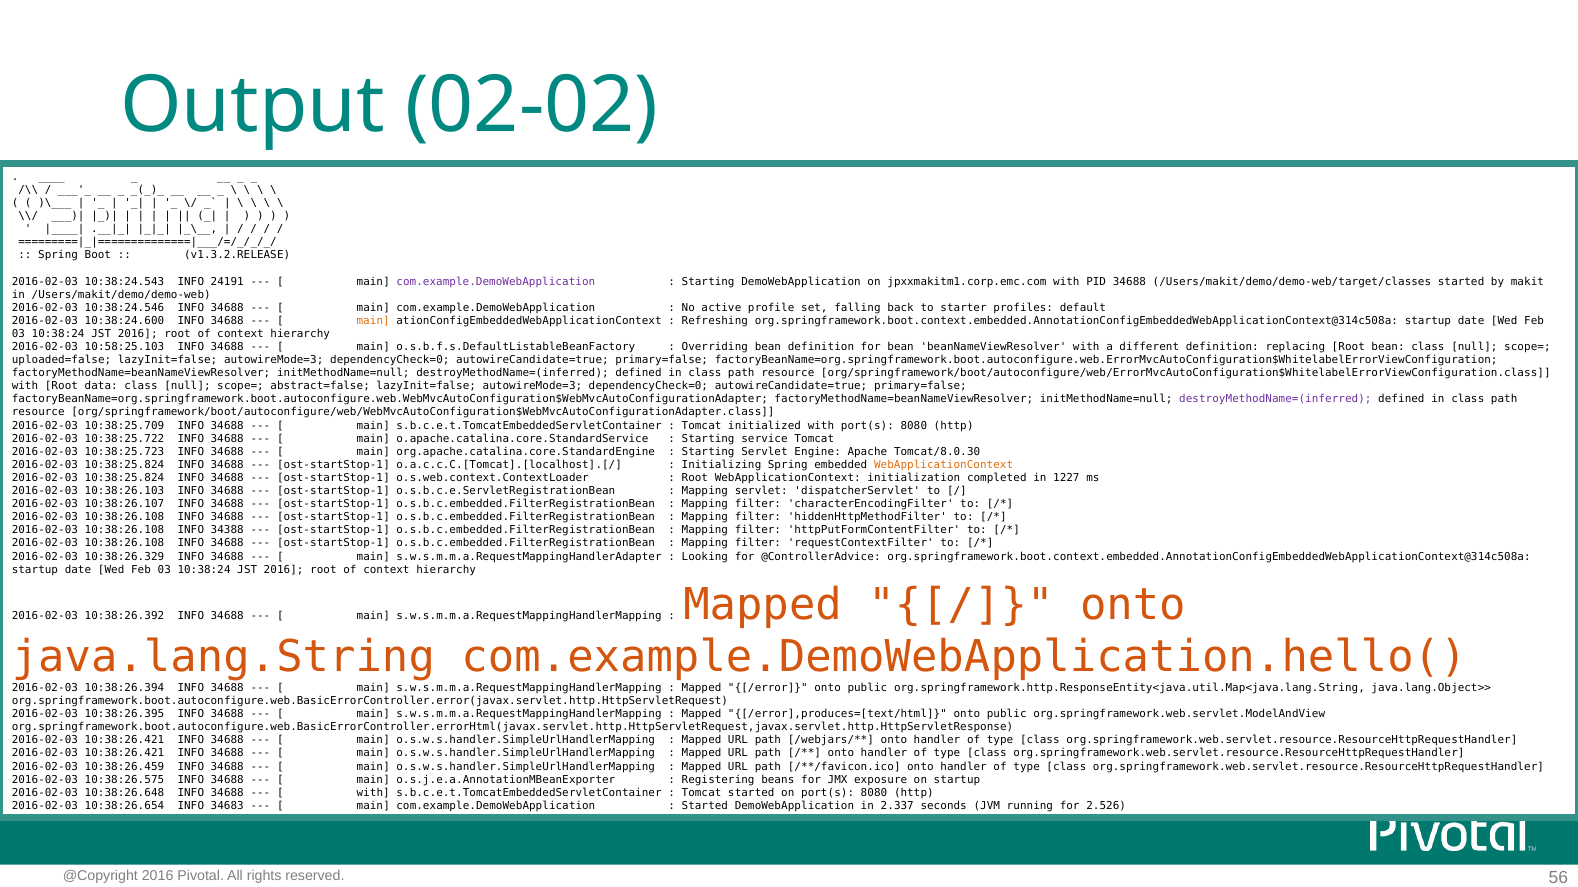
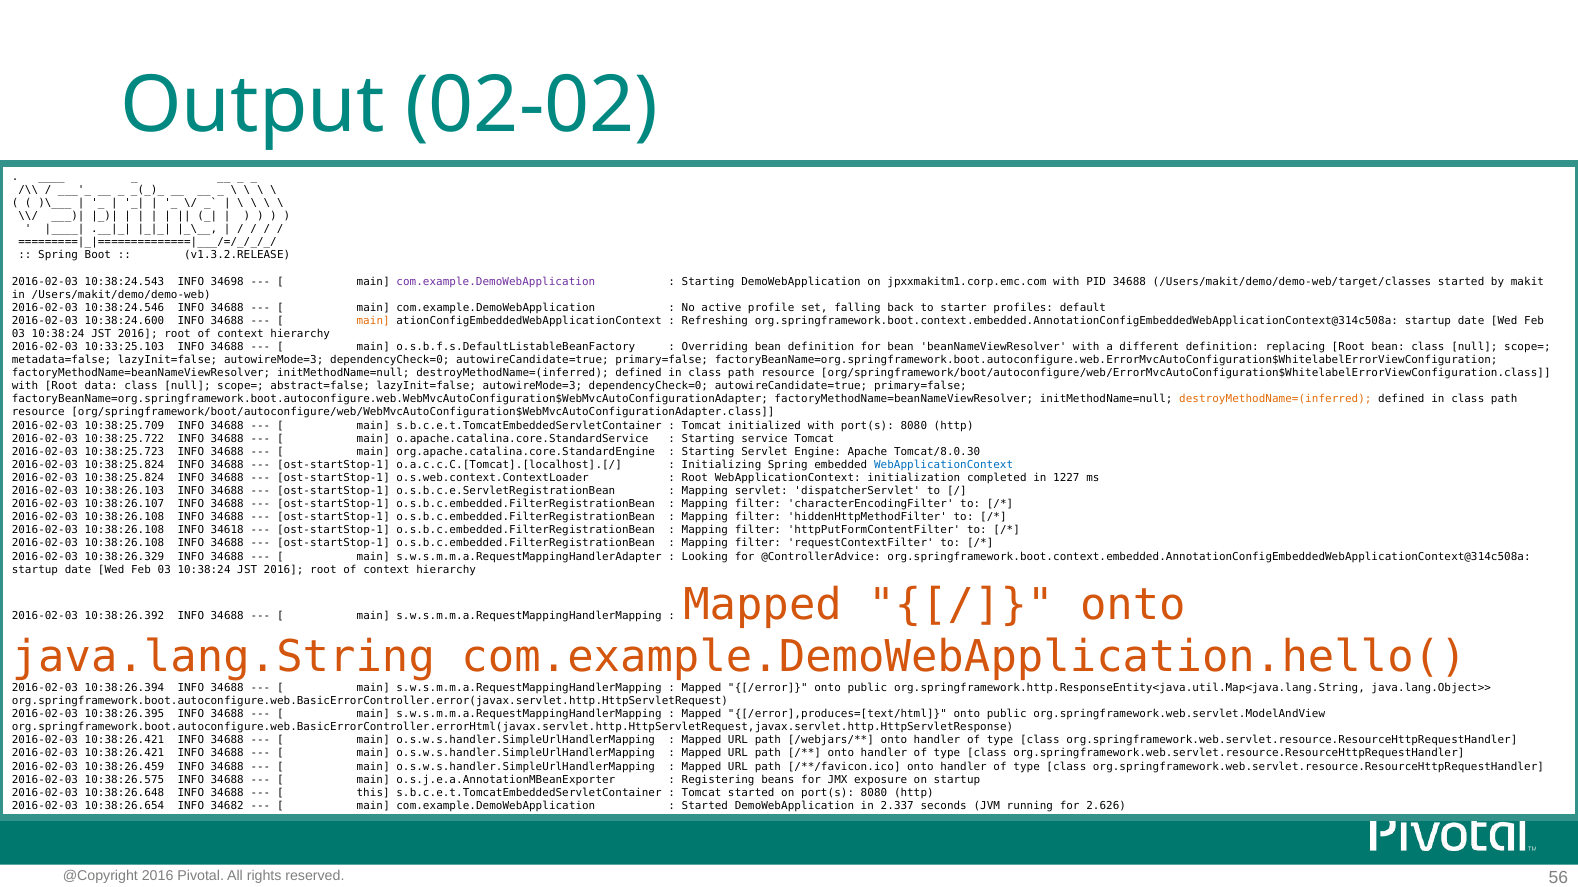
24191: 24191 -> 34698 (227, 282)
10:58:25.103: 10:58:25.103 -> 10:33:25.103 (124, 347)
uploaded=false: uploaded=false -> metadata=false (62, 360)
destroyMethodName=(inferred colour: purple -> orange (1275, 400)
WebApplicationContext colour: orange -> blue (944, 465)
34388: 34388 -> 34618 (227, 531)
with: with -> this (373, 793)
34683: 34683 -> 34682 (227, 806)
2.526: 2.526 -> 2.626 (1106, 806)
